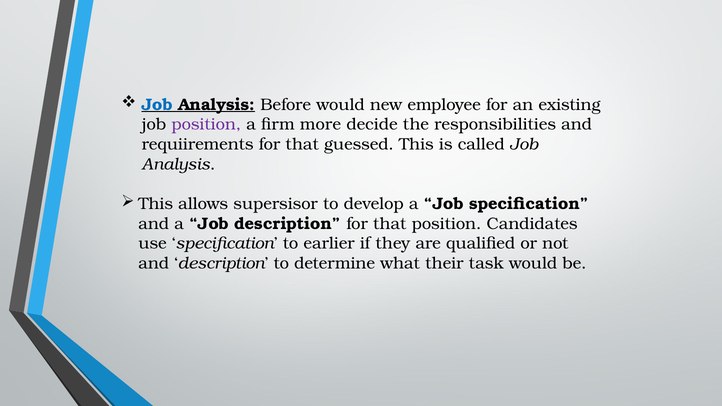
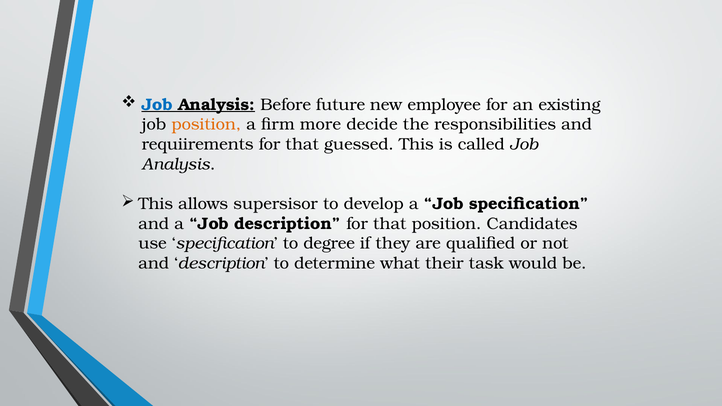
Before would: would -> future (341, 105)
position colour: purple -> orange (206, 124)
earlier: earlier -> degree (329, 244)
